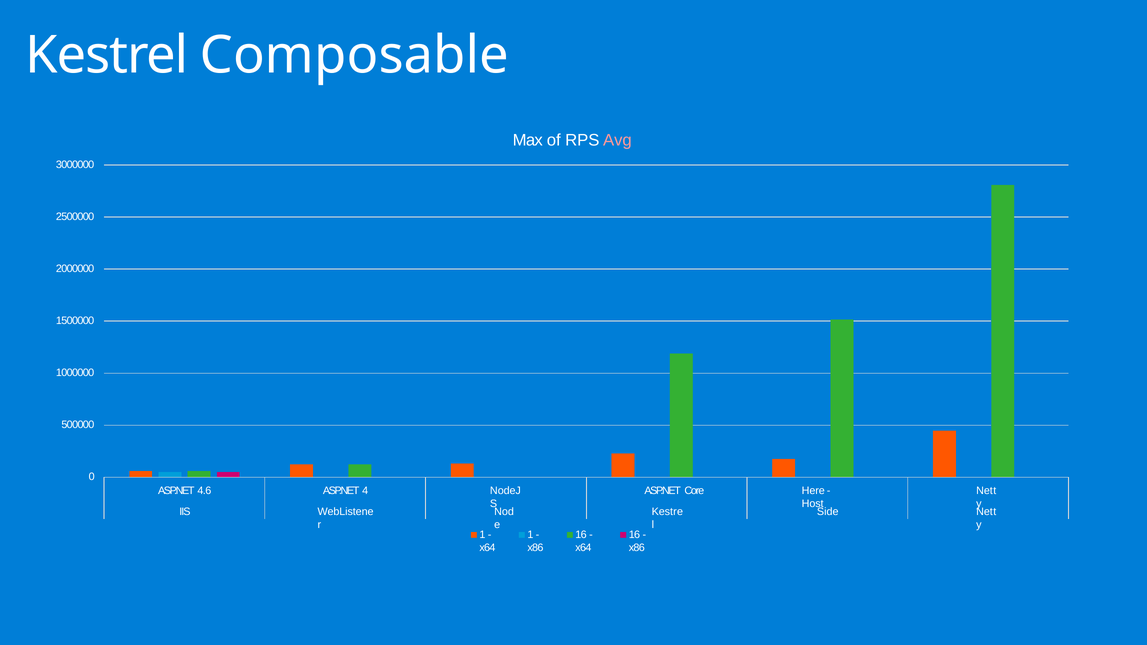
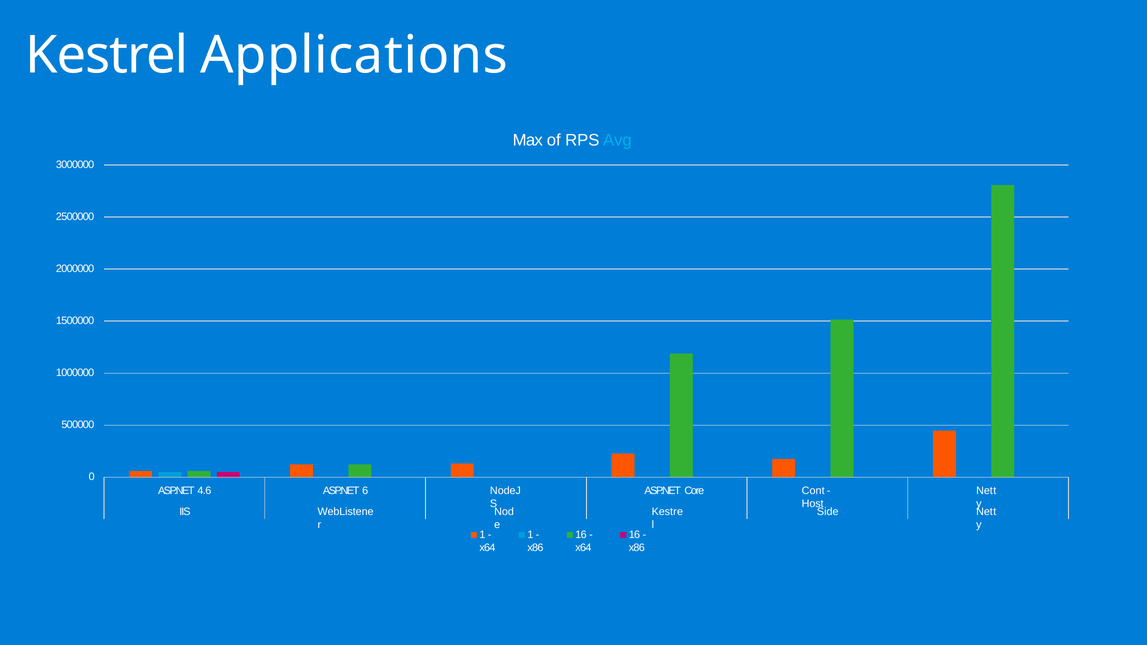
Composable: Composable -> Applications (354, 55)
Avg colour: pink -> light blue (617, 140)
4: 4 -> 6 (365, 491)
Here: Here -> Cont (813, 491)
